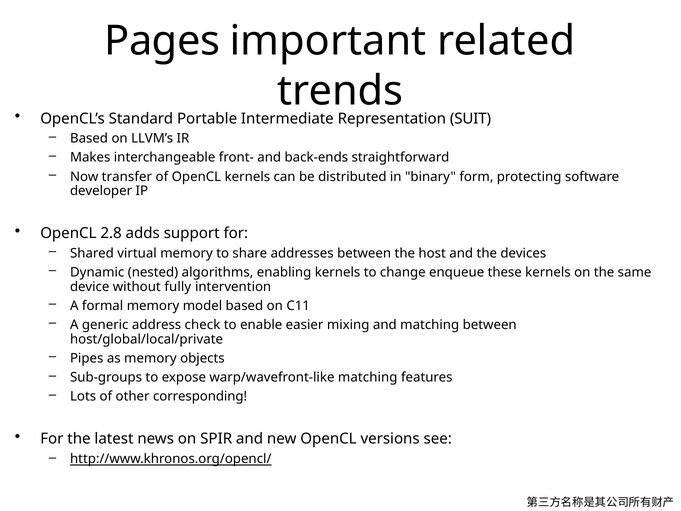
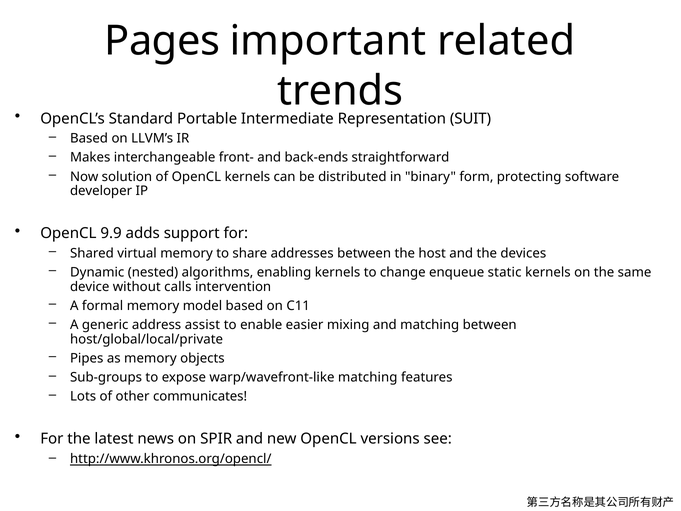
transfer: transfer -> solution (127, 177)
2.8: 2.8 -> 9.9 (111, 233)
these: these -> static (505, 272)
fully: fully -> calls (178, 287)
check: check -> assist (202, 325)
corresponding: corresponding -> communicates (200, 396)
